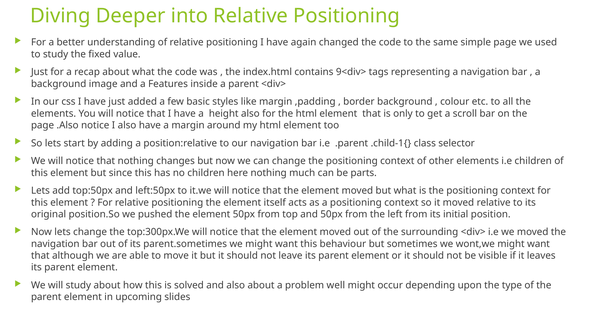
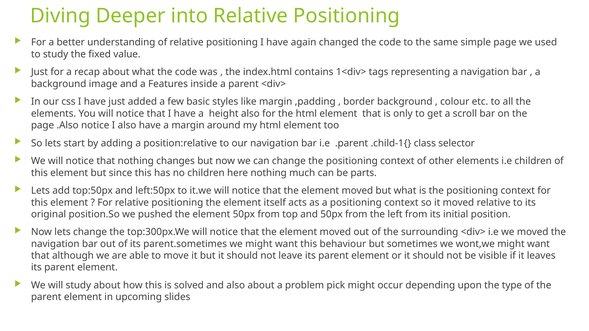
9<div>: 9<div> -> 1<div> (351, 72)
well: well -> pick (336, 286)
